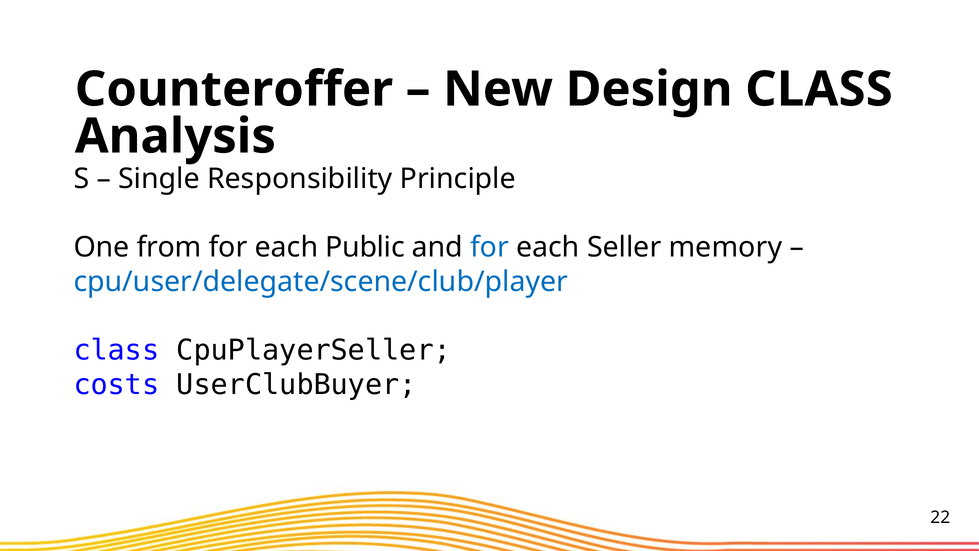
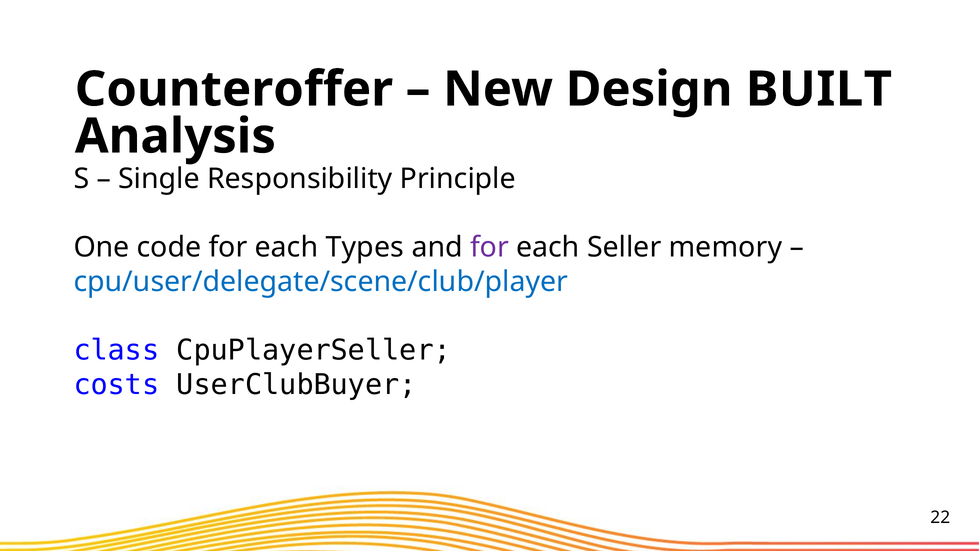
Design CLASS: CLASS -> BUILT (819, 89)
from: from -> code (169, 247)
Public: Public -> Types (365, 247)
for colour: blue -> purple (489, 247)
